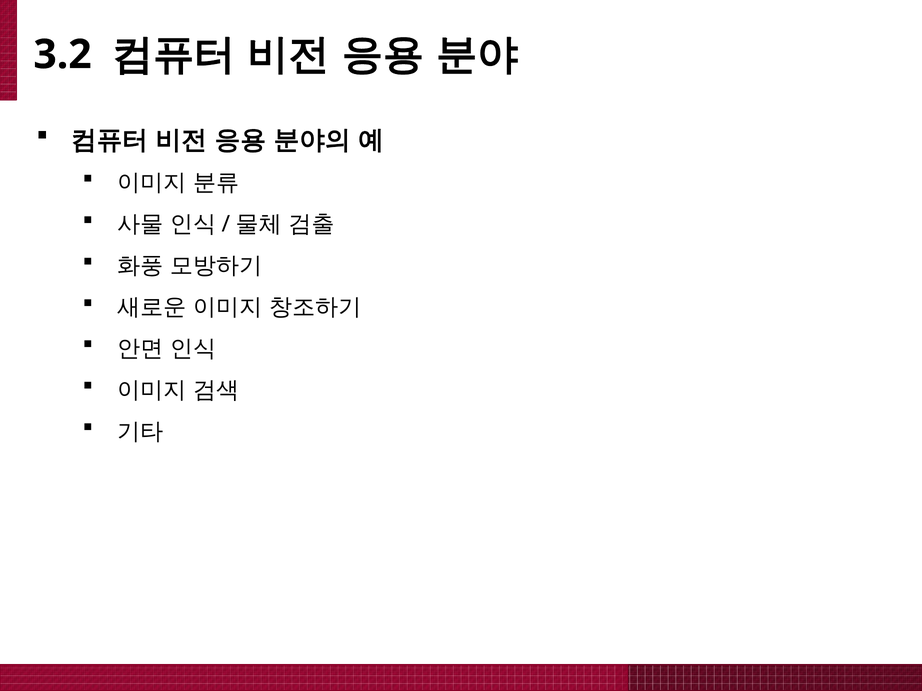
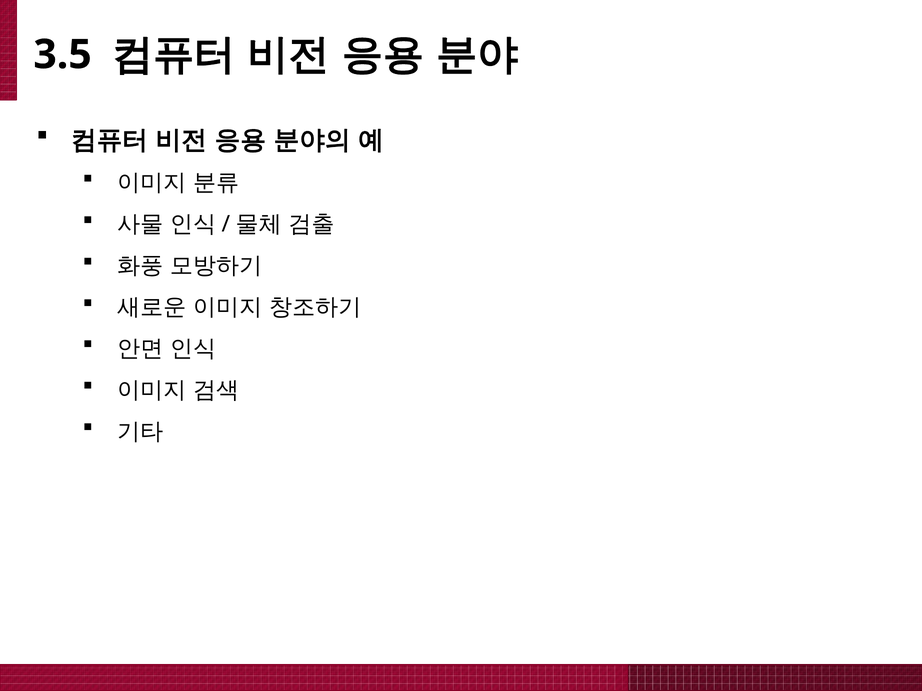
3.2: 3.2 -> 3.5 (63, 55)
